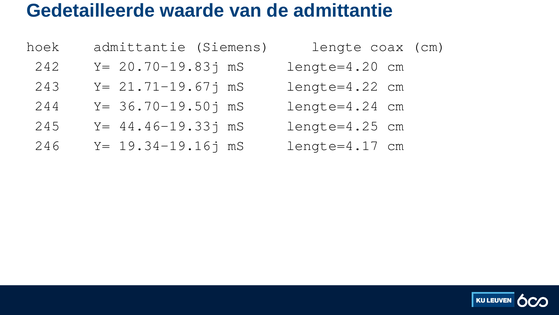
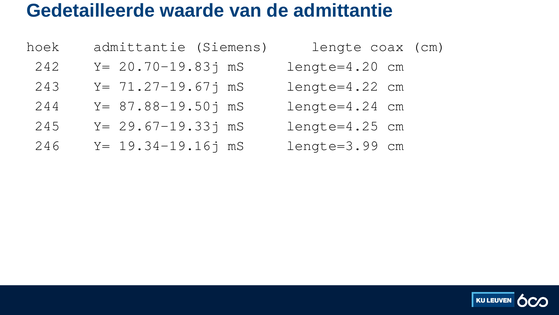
21.71-19.67j: 21.71-19.67j -> 71.27-19.67j (169, 86)
36.70-19.50j: 36.70-19.50j -> 87.88-19.50j (169, 106)
44.46-19.33j: 44.46-19.33j -> 29.67-19.33j (169, 126)
lengte=4.17: lengte=4.17 -> lengte=3.99 (333, 145)
